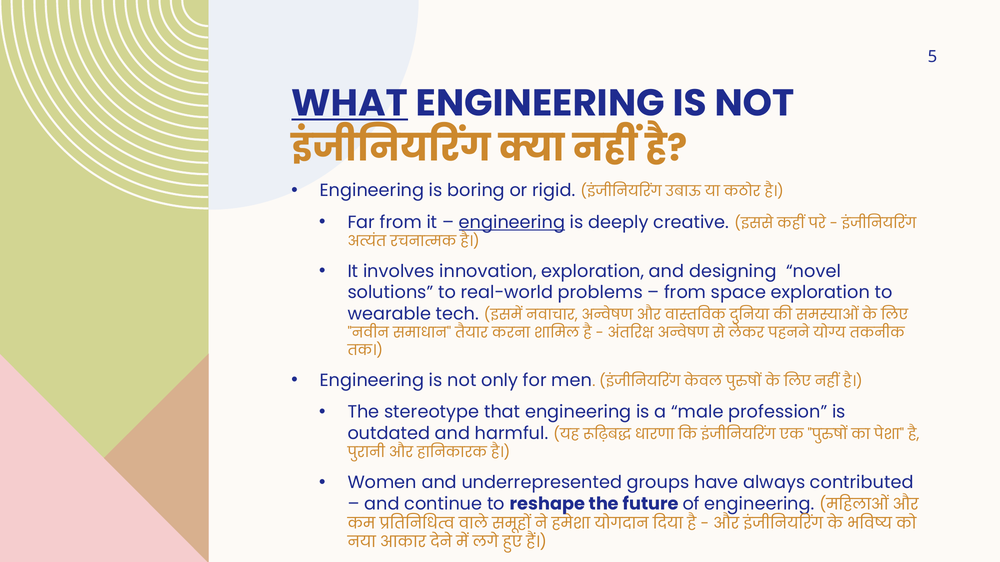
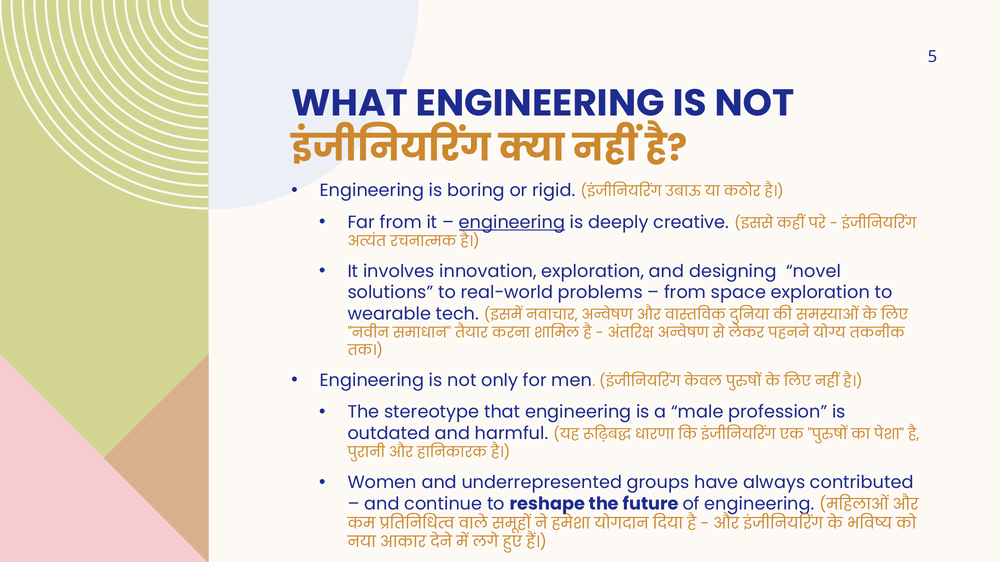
WHAT underline: present -> none (350, 103)
